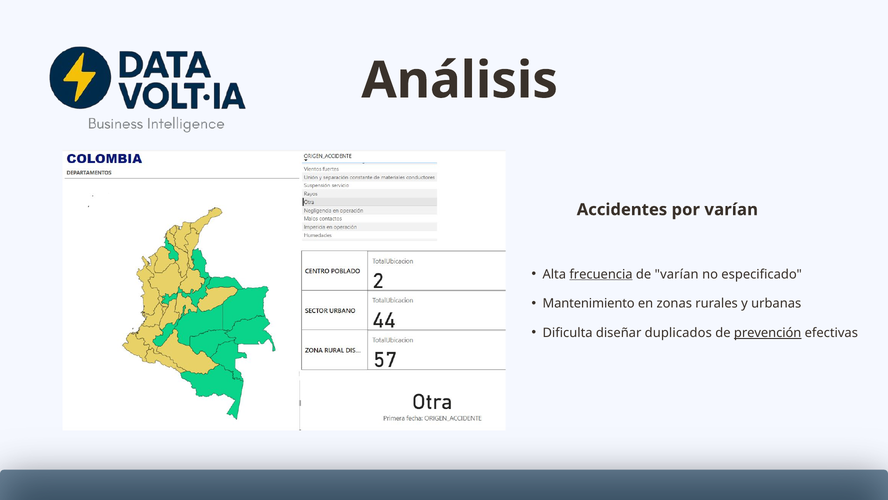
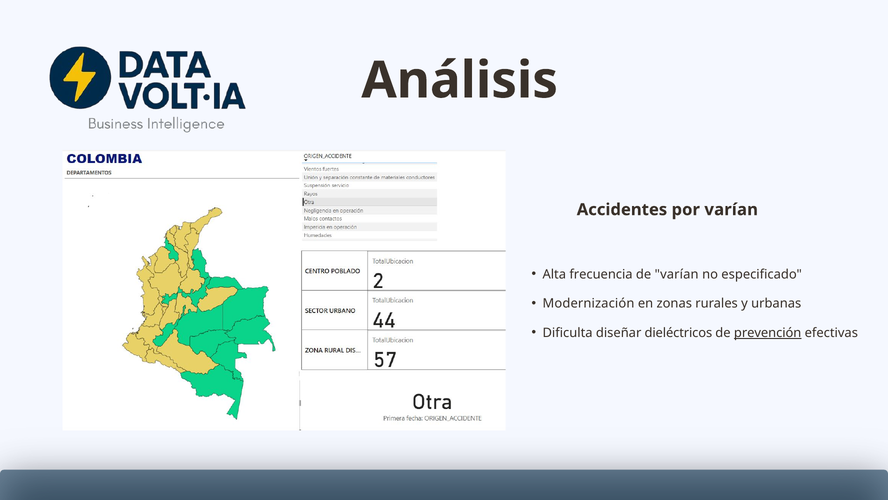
frecuencia underline: present -> none (601, 274)
Mantenimiento: Mantenimiento -> Modernización (588, 303)
duplicados: duplicados -> dieléctricos (678, 333)
